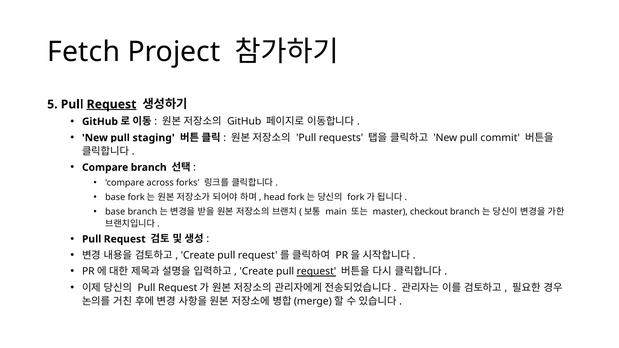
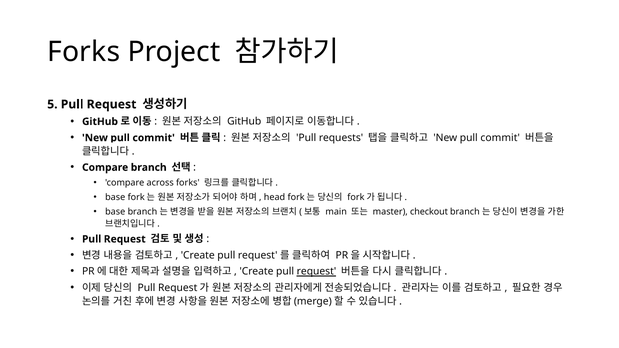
Fetch: Fetch -> Forks (84, 52)
Request underline: present -> none (112, 104)
staging: staging -> commit (154, 138)
